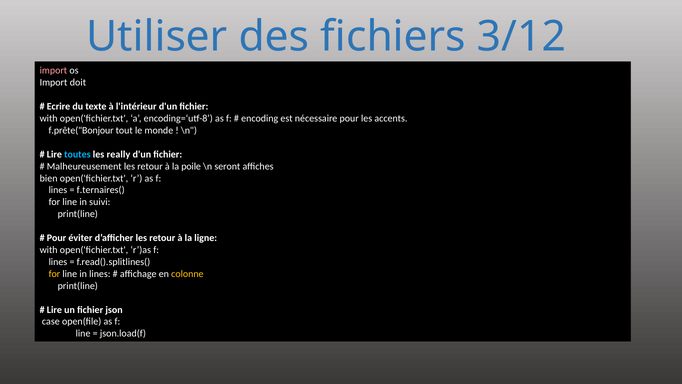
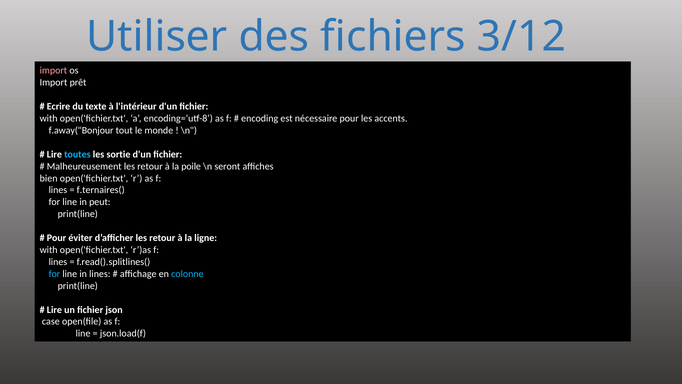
doit: doit -> prêt (78, 83)
f.prête("Bonjour: f.prête("Bonjour -> f.away("Bonjour (81, 130)
really: really -> sortie (118, 154)
suivi: suivi -> peut (100, 202)
for colour: yellow -> light blue (54, 274)
colonne colour: yellow -> light blue (187, 274)
